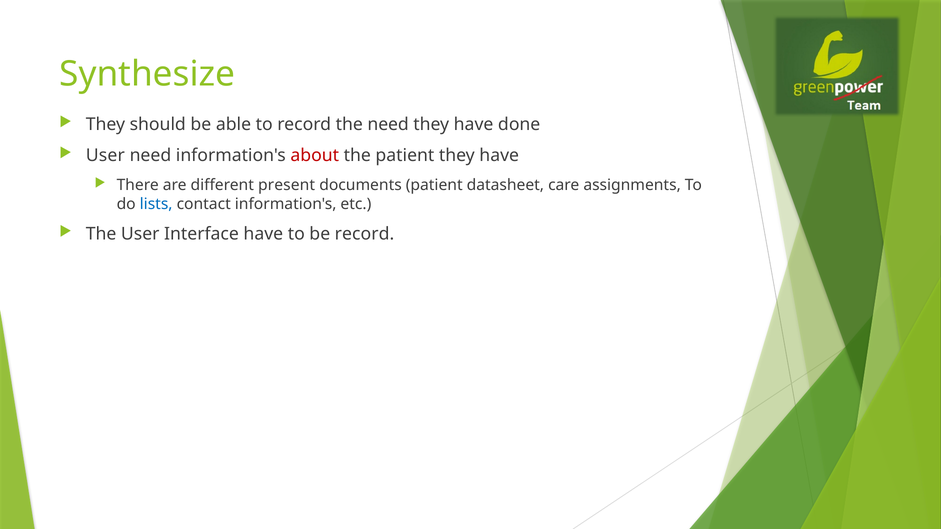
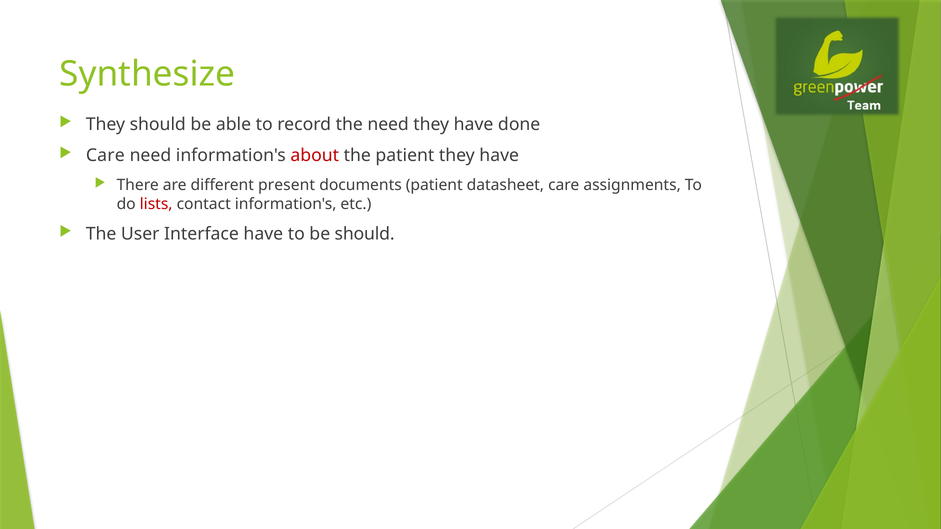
User: User -> Care (105, 156)
lists colour: blue -> red (156, 204)
be record: record -> should (365, 234)
